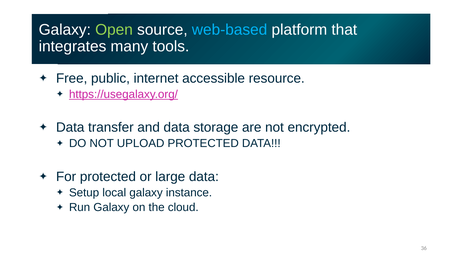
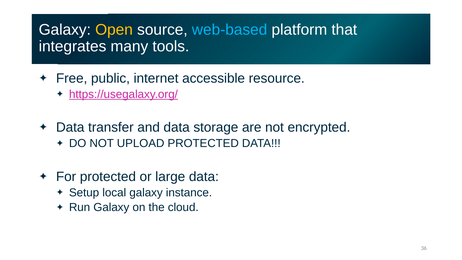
Open colour: light green -> yellow (114, 30)
